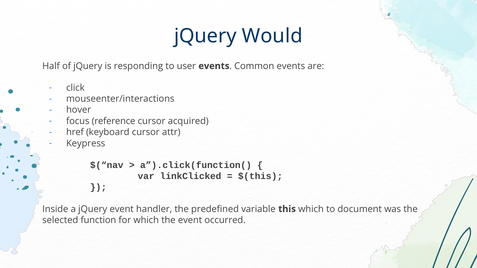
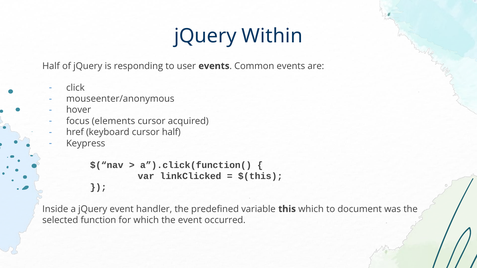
Would: Would -> Within (272, 36)
mouseenter/interactions: mouseenter/interactions -> mouseenter/anonymous (120, 99)
reference: reference -> elements (113, 121)
cursor attr: attr -> half (171, 132)
